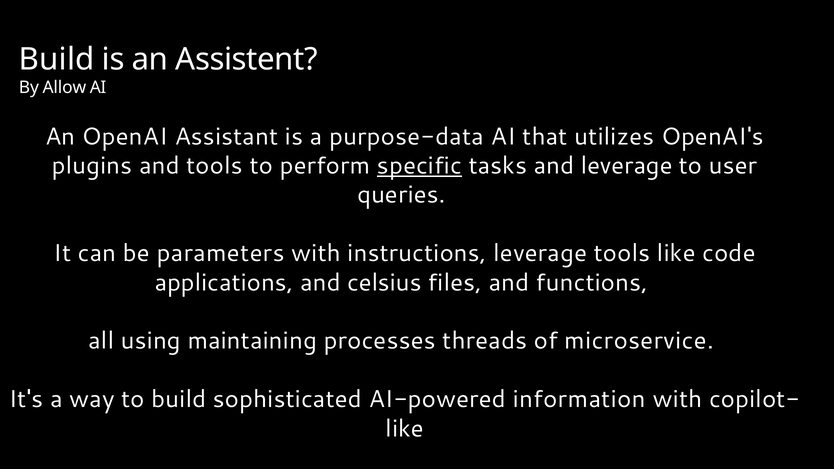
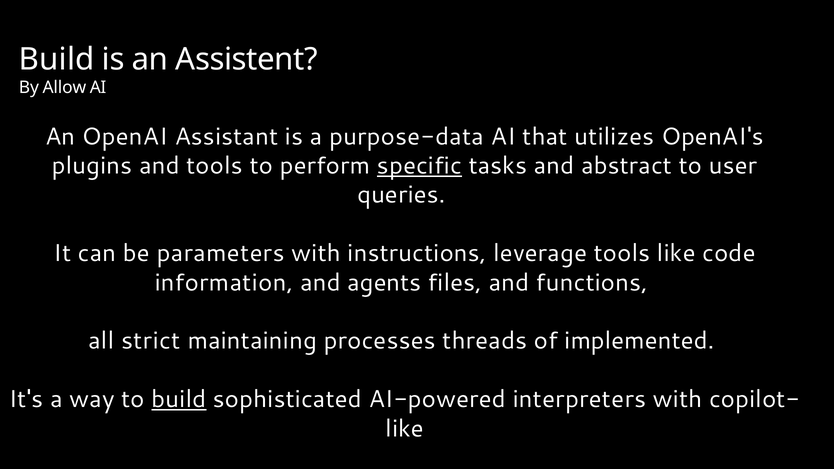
and leverage: leverage -> abstract (627, 166)
applications: applications -> information (224, 283)
celsius: celsius -> agents (384, 283)
using: using -> strict (151, 341)
microservice: microservice -> implemented (639, 341)
build underline: none -> present (179, 399)
information: information -> interpreters (579, 399)
